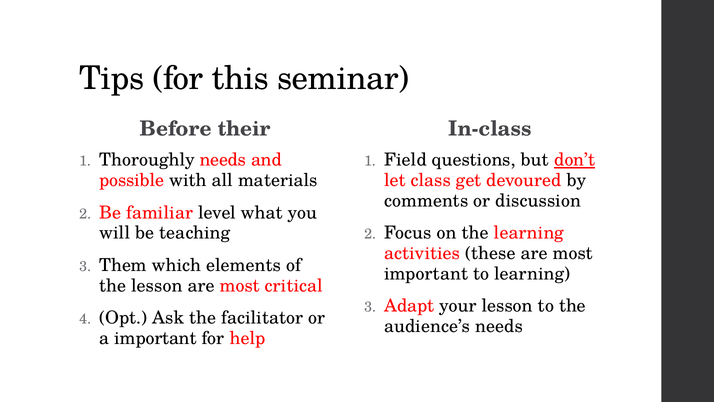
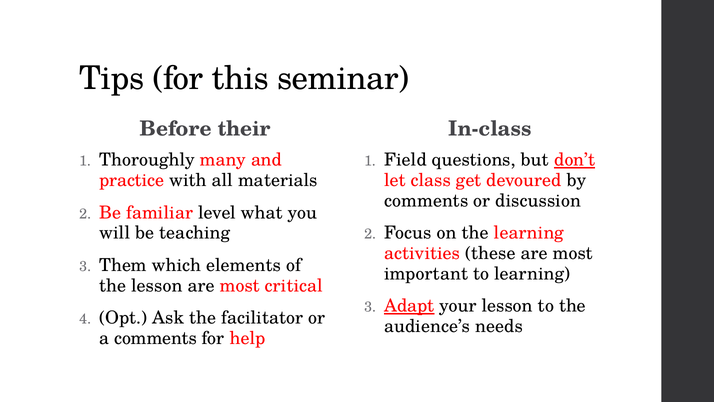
Thoroughly needs: needs -> many (223, 160)
possible: possible -> practice (132, 180)
Adapt underline: none -> present (409, 306)
a important: important -> comments (156, 338)
